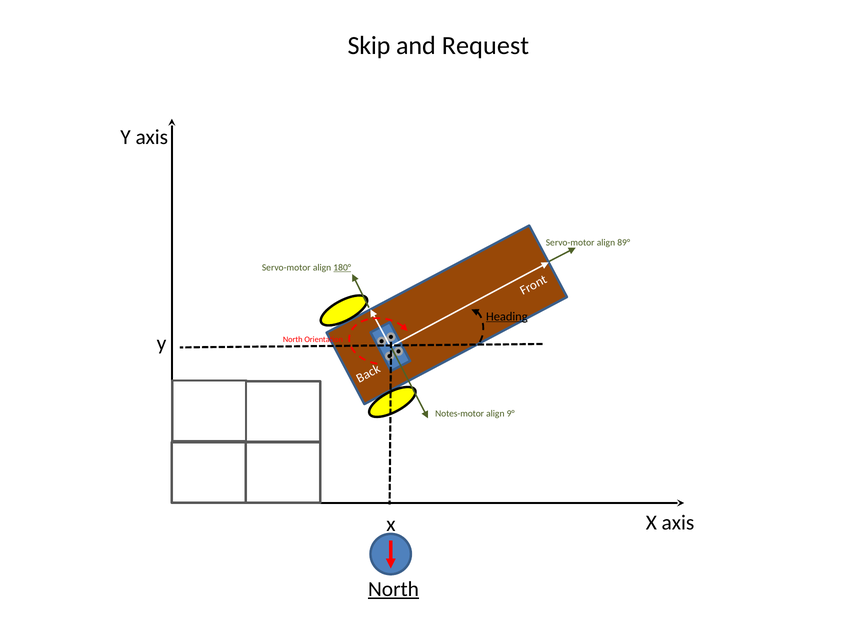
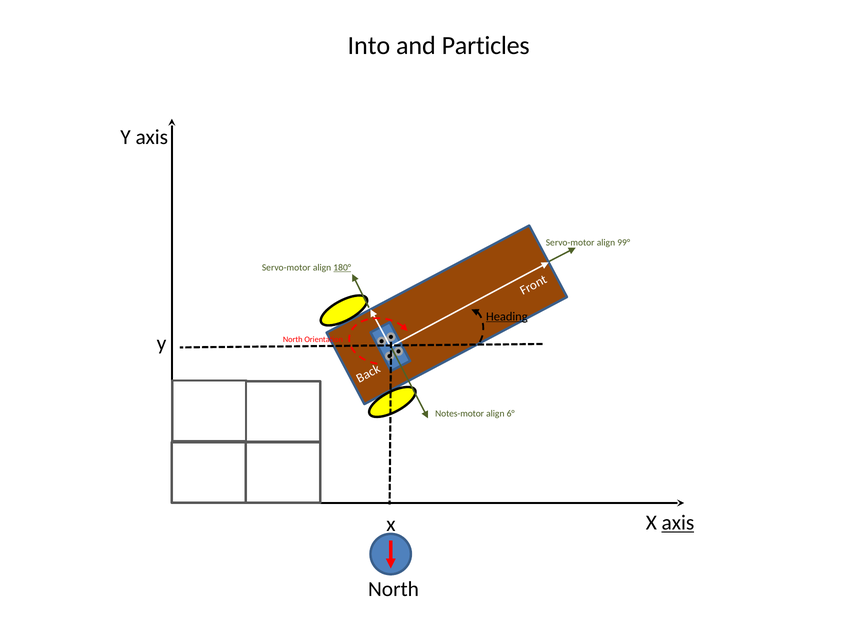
Skip: Skip -> Into (369, 46)
Request: Request -> Particles (486, 46)
89°: 89° -> 99° (624, 242)
9°: 9° -> 6° (511, 414)
axis underline: none -> present (678, 523)
North underline: present -> none (394, 589)
